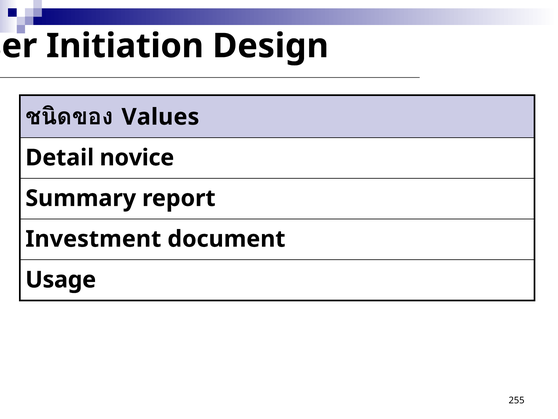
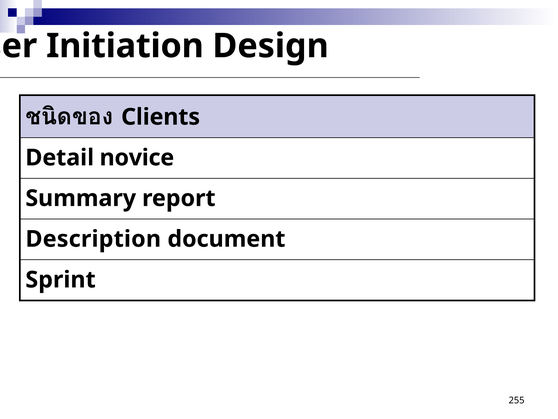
Values: Values -> Clients (161, 117)
Investment: Investment -> Description (93, 239)
Usage: Usage -> Sprint (61, 279)
